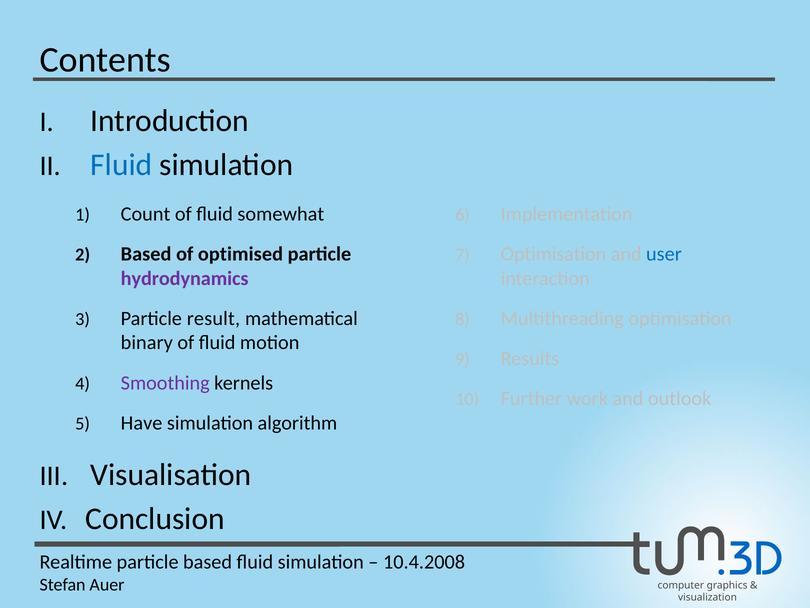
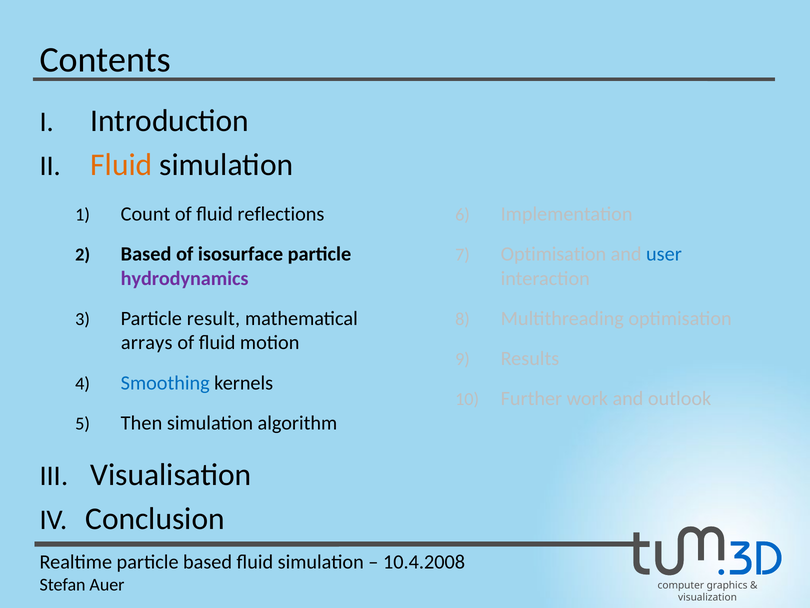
Fluid colour: blue -> orange (121, 165)
somewhat: somewhat -> reflections (281, 214)
optimised: optimised -> isosurface (241, 254)
binary: binary -> arrays (147, 342)
Smoothing colour: purple -> blue (165, 383)
Have: Have -> Then (142, 423)
